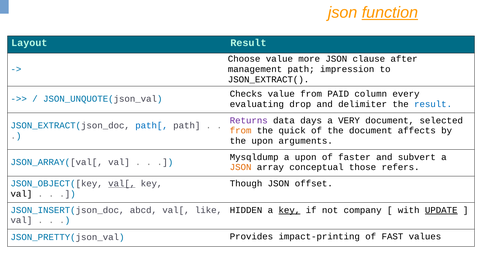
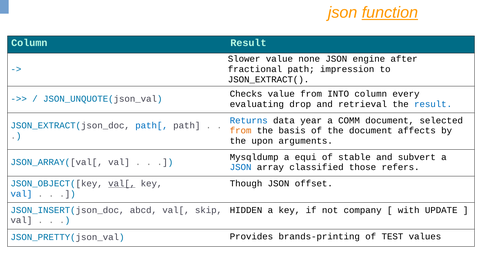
Layout: Layout -> Column (29, 43)
Choose: Choose -> Slower (244, 59)
more: more -> none (309, 59)
clause: clause -> engine (369, 59)
management: management -> fractional (255, 69)
PAID: PAID -> INTO (338, 94)
delimiter: delimiter -> retrieval (363, 104)
Returns colour: purple -> blue (249, 120)
days: days -> year (311, 120)
VERY: VERY -> COMM (349, 120)
quick: quick -> basis (292, 131)
a upon: upon -> equi (306, 157)
faster: faster -> stable (354, 157)
JSON colour: orange -> blue (241, 167)
conceptual: conceptual -> classified (317, 167)
val colour: black -> blue (21, 194)
like: like -> skip (208, 210)
key underline: present -> none (289, 210)
UPDATE underline: present -> none (441, 210)
impact-printing: impact-printing -> brands-printing (319, 237)
FAST: FAST -> TEST (392, 237)
